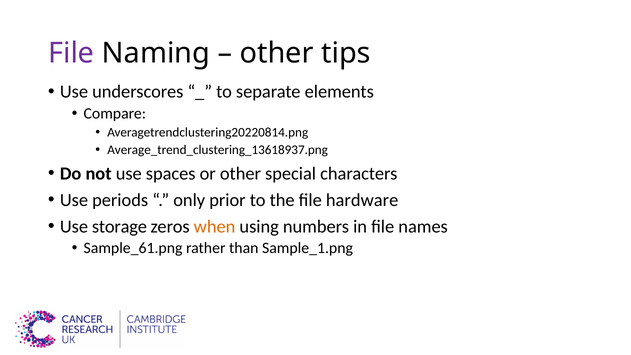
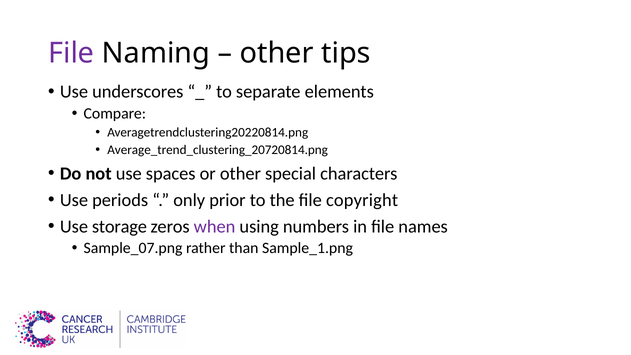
Average_trend_clustering_13618937.png: Average_trend_clustering_13618937.png -> Average_trend_clustering_20720814.png (218, 150)
hardware: hardware -> copyright (362, 200)
when colour: orange -> purple (215, 226)
Sample_61.png: Sample_61.png -> Sample_07.png (133, 248)
